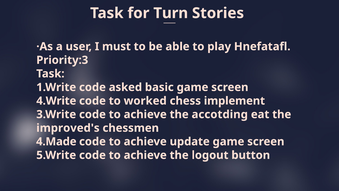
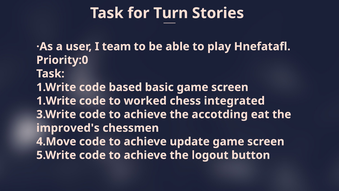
must: must -> team (116, 46)
Priority:3: Priority:3 -> Priority:0 (62, 60)
asked: asked -> based (125, 87)
4.Write: 4.Write -> 1.Write (56, 101)
implement: implement -> integrated (234, 101)
4.Made: 4.Made -> 4.Move (56, 141)
